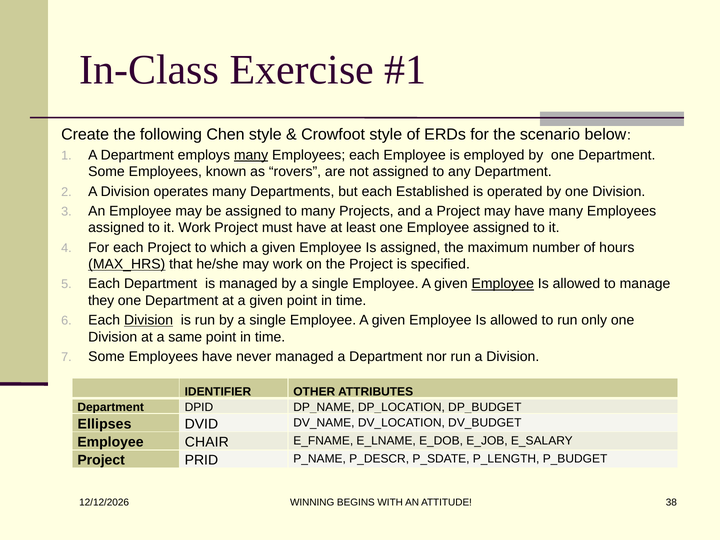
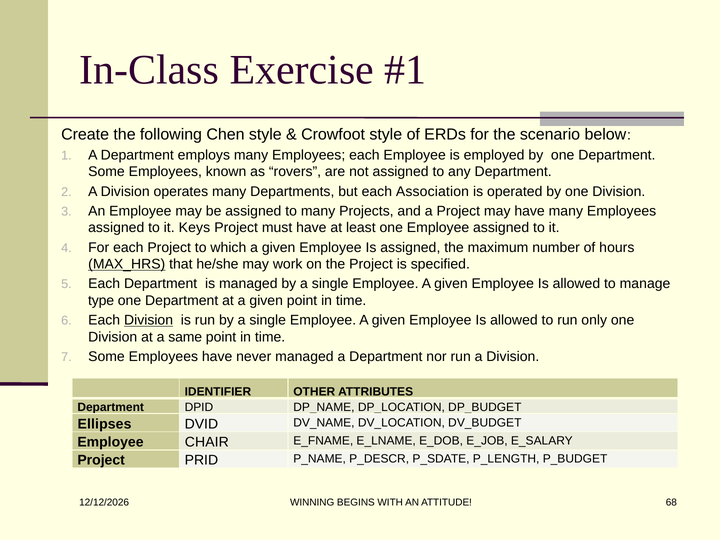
many underline: present -> none (251, 155)
Established: Established -> Association (432, 191)
it Work: Work -> Keys (194, 228)
Employee underline: present -> none (503, 284)
they: they -> type (101, 301)
38: 38 -> 68 (671, 502)
